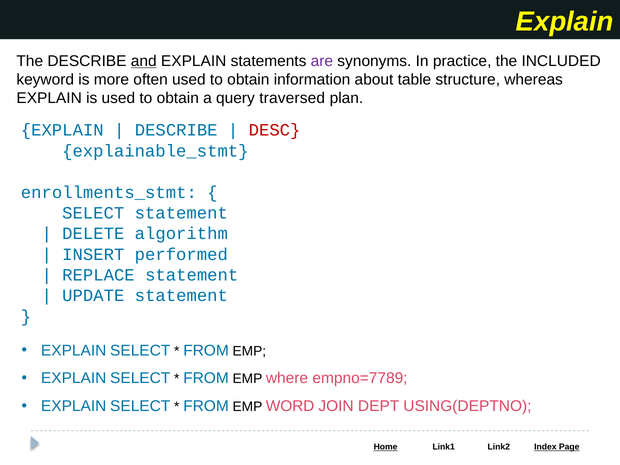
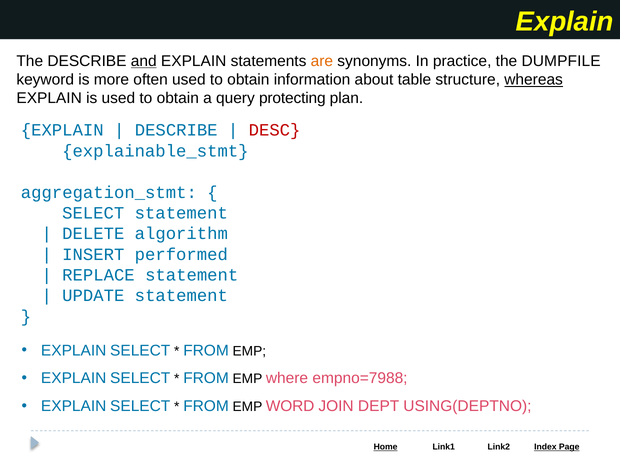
are colour: purple -> orange (322, 61)
INCLUDED: INCLUDED -> DUMPFILE (561, 61)
whereas underline: none -> present (534, 80)
traversed: traversed -> protecting (292, 98)
enrollments_stmt: enrollments_stmt -> aggregation_stmt (109, 192)
empno=7789: empno=7789 -> empno=7988 (360, 378)
